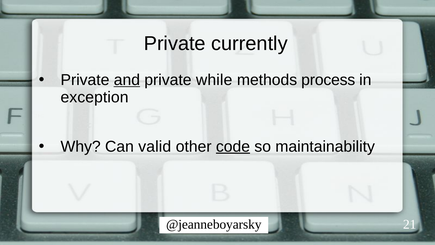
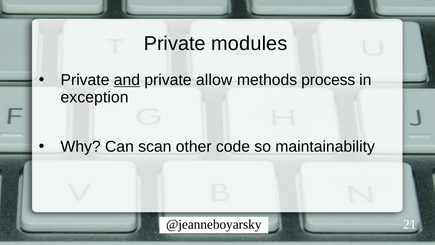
currently: currently -> modules (249, 44)
while: while -> allow (214, 80)
valid: valid -> scan (155, 146)
code underline: present -> none (233, 146)
